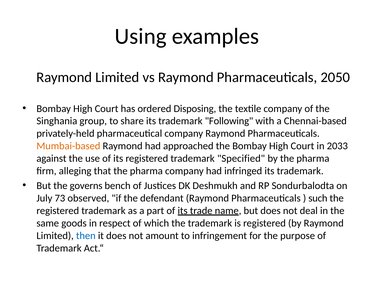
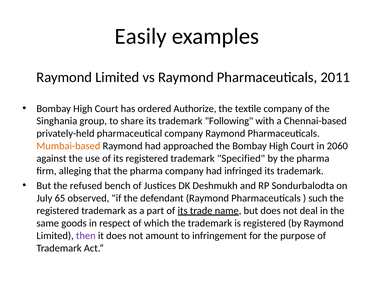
Using: Using -> Easily (141, 36)
2050: 2050 -> 2011 (335, 77)
Disposing: Disposing -> Authorize (195, 108)
2033: 2033 -> 2060 (337, 146)
governs: governs -> refused (86, 185)
73: 73 -> 65 (60, 198)
then colour: blue -> purple (86, 235)
